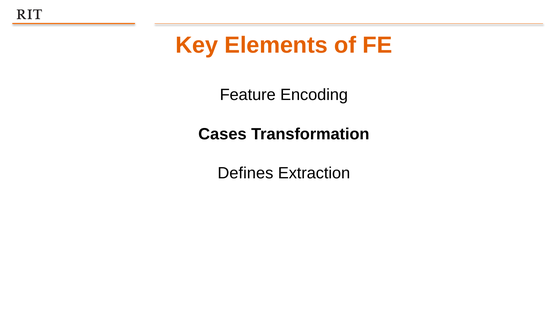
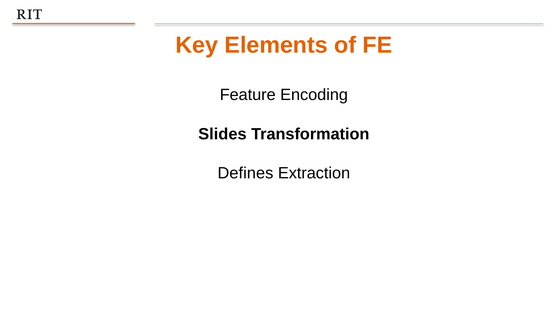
Cases: Cases -> Slides (222, 134)
